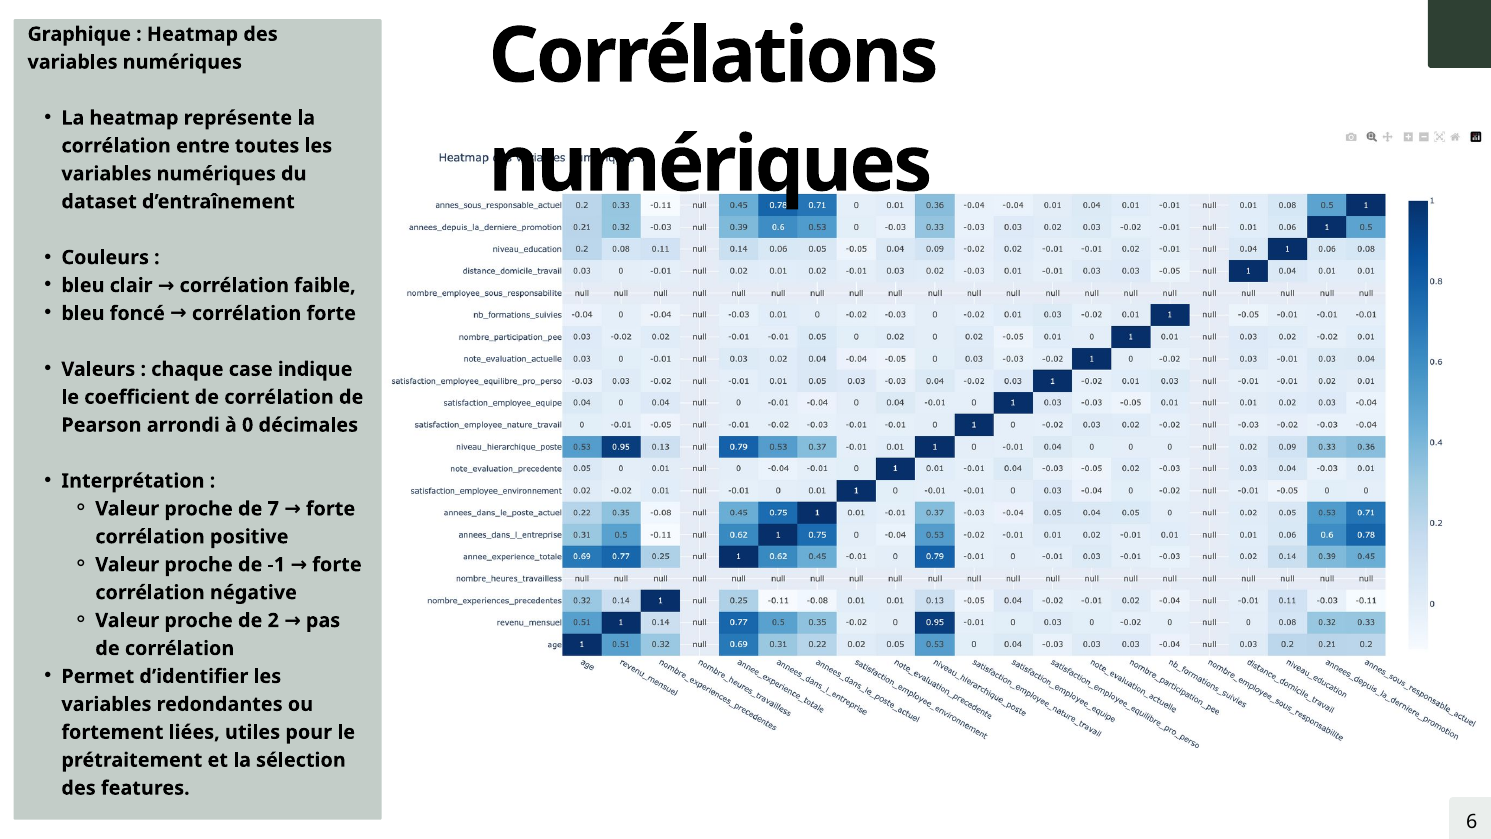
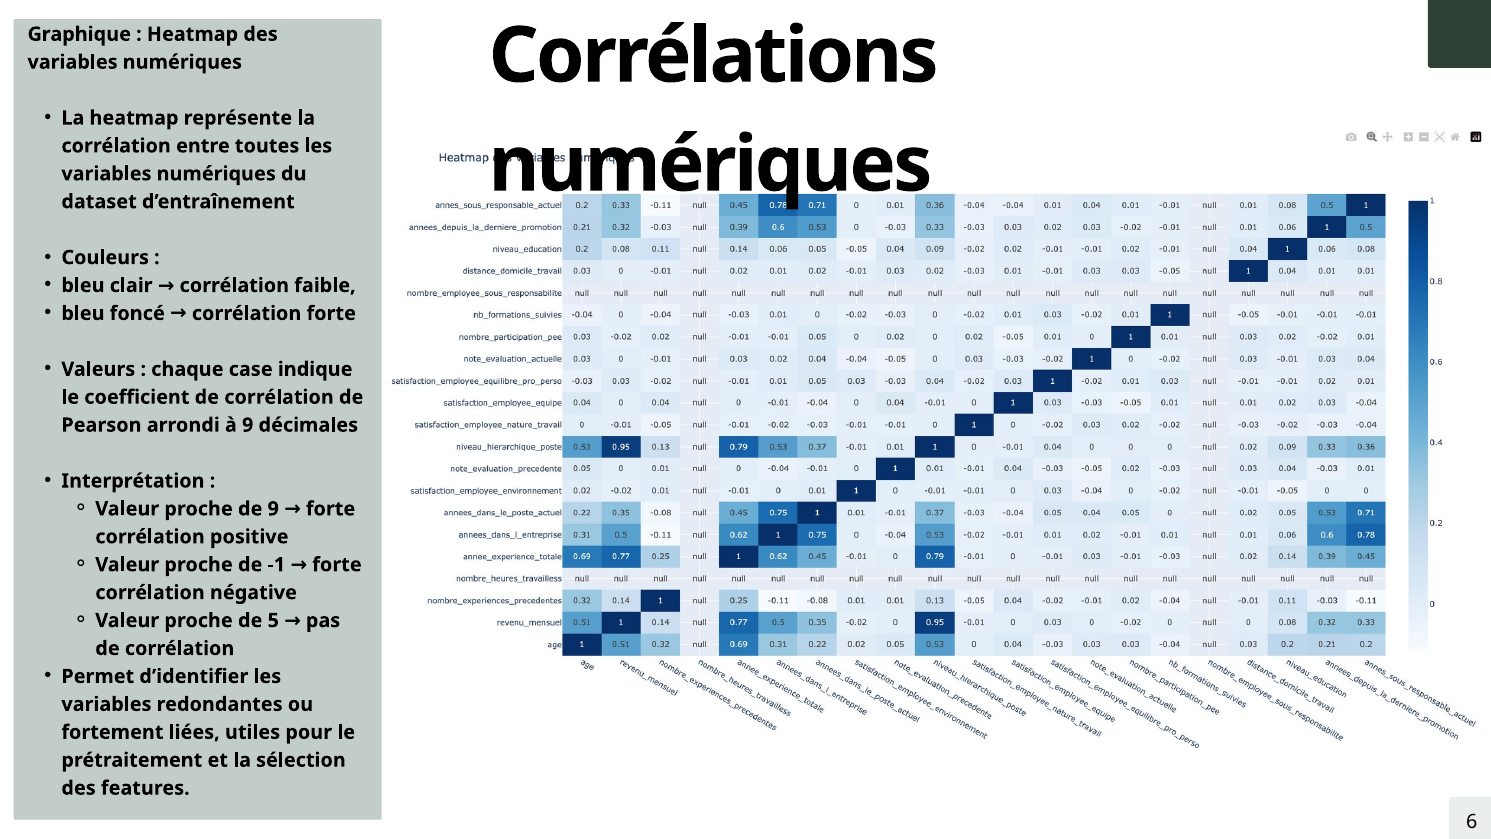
à 0: 0 -> 9 (248, 425)
de 7: 7 -> 9 (273, 509)
2: 2 -> 5 (273, 620)
